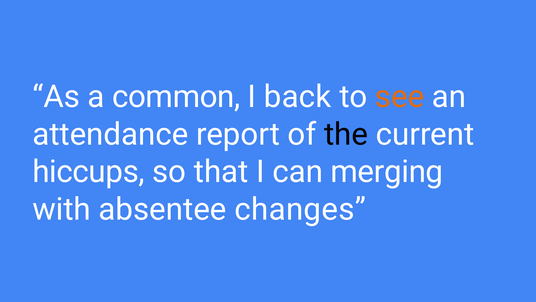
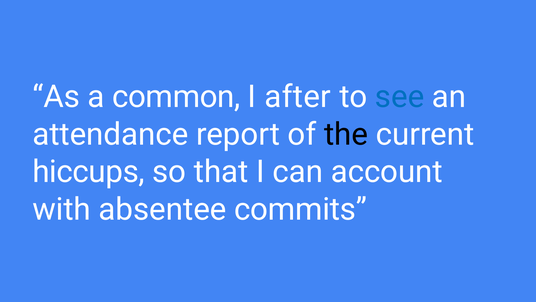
back: back -> after (298, 97)
see colour: orange -> blue (400, 97)
merging: merging -> account (387, 172)
changes: changes -> commits (301, 209)
